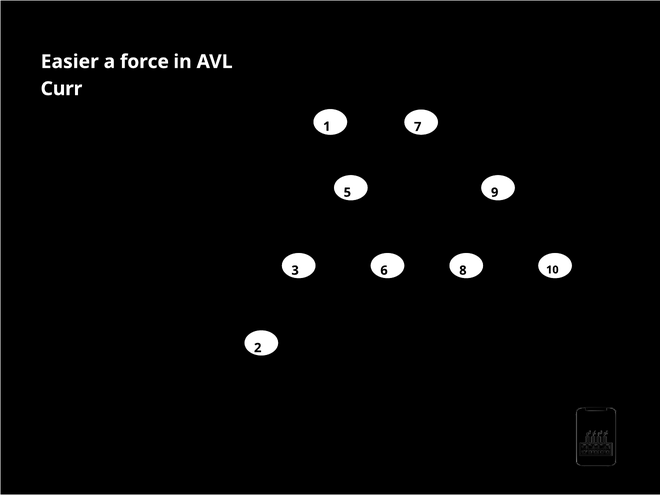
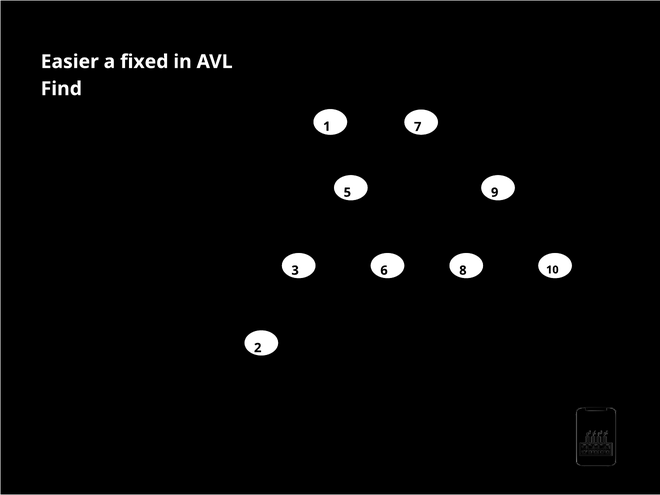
force: force -> ﬁxed (144, 62)
Curr: Curr -> Find (61, 89)
